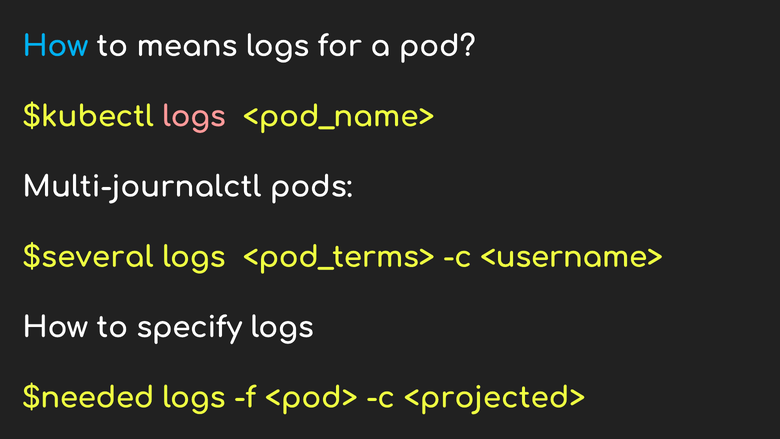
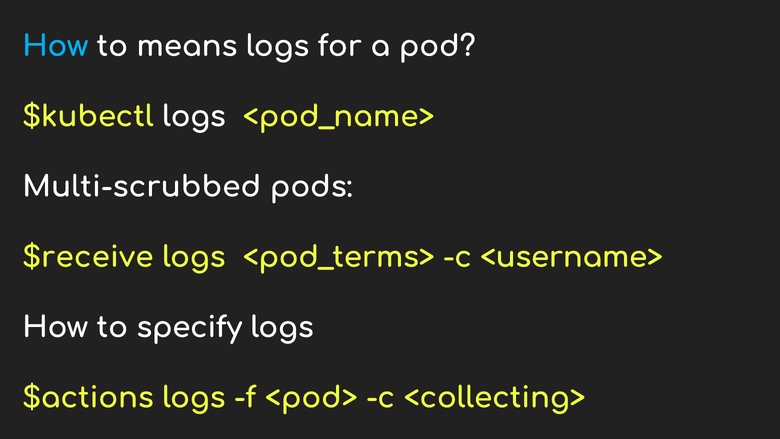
logs colour: pink -> white (194, 117)
Multi-journalctl: Multi-journalctl -> Multi-scrubbed (142, 187)
$several: $several -> $receive (88, 257)
$needed: $needed -> $actions (88, 398)
<projected>: <projected> -> <collecting> (495, 398)
